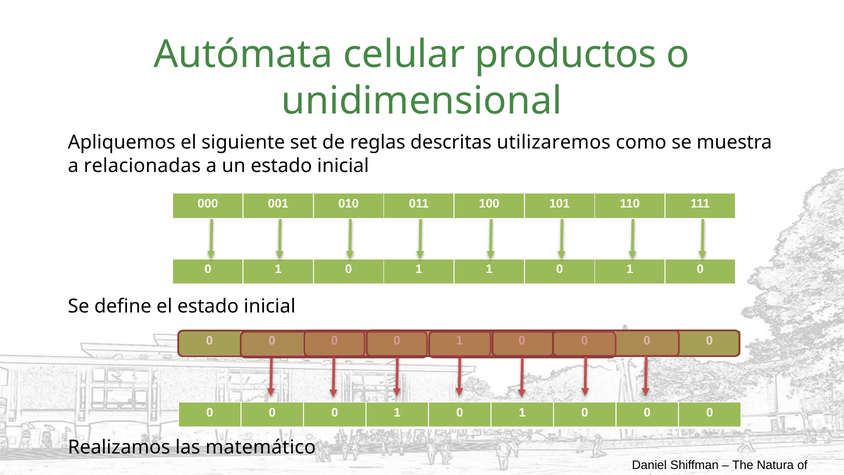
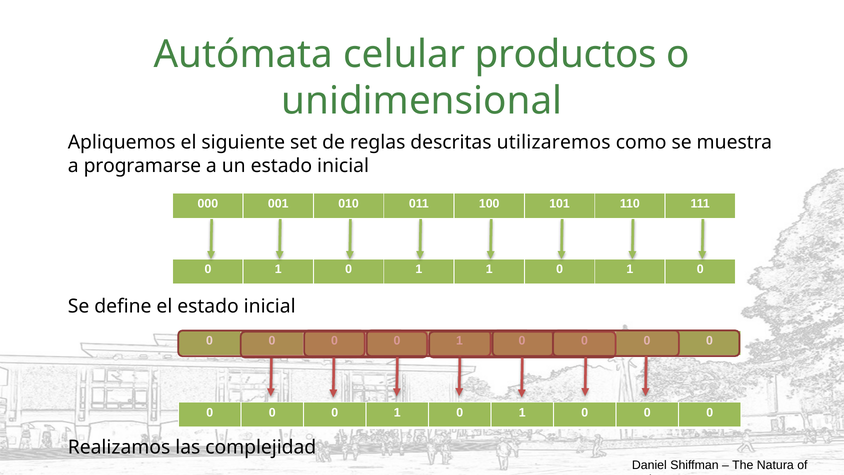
relacionadas: relacionadas -> programarse (142, 166)
matemático: matemático -> complejidad (261, 447)
